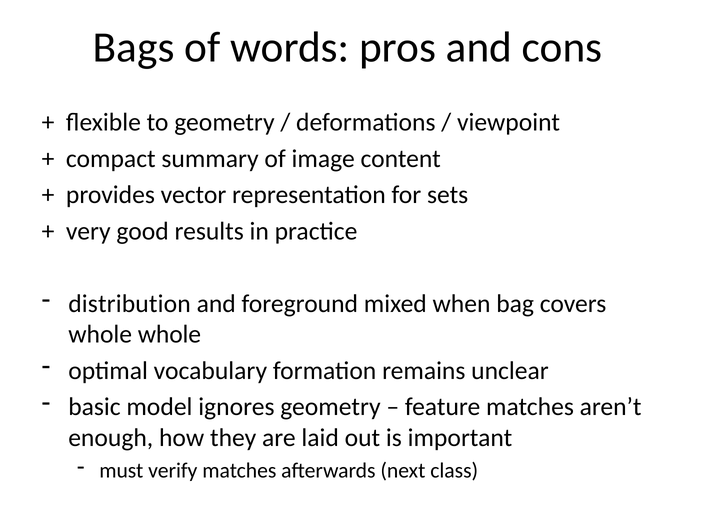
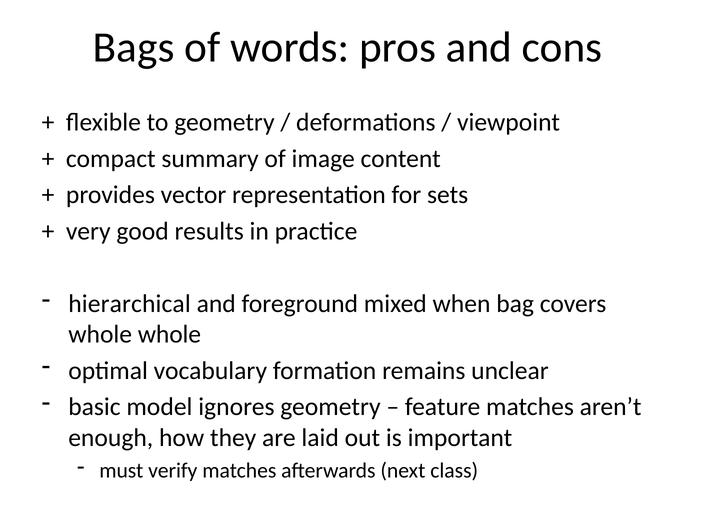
distribution: distribution -> hierarchical (130, 304)
